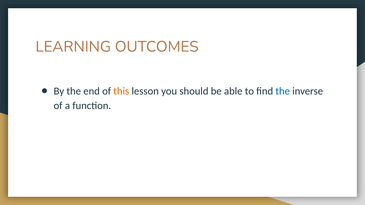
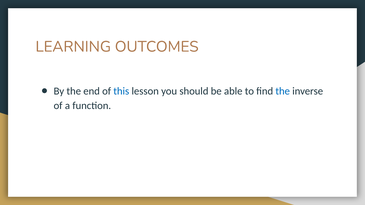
this colour: orange -> blue (121, 91)
